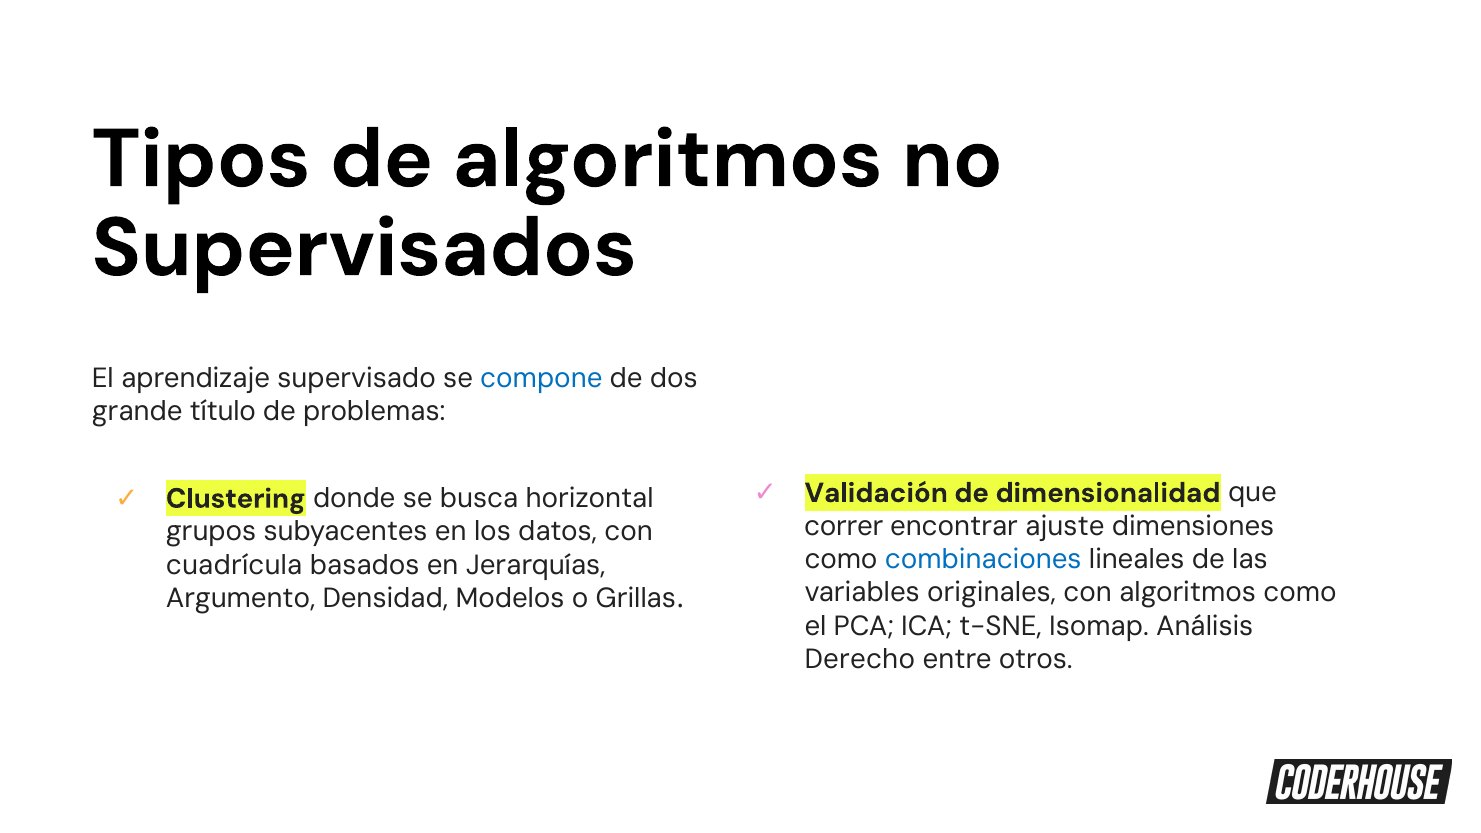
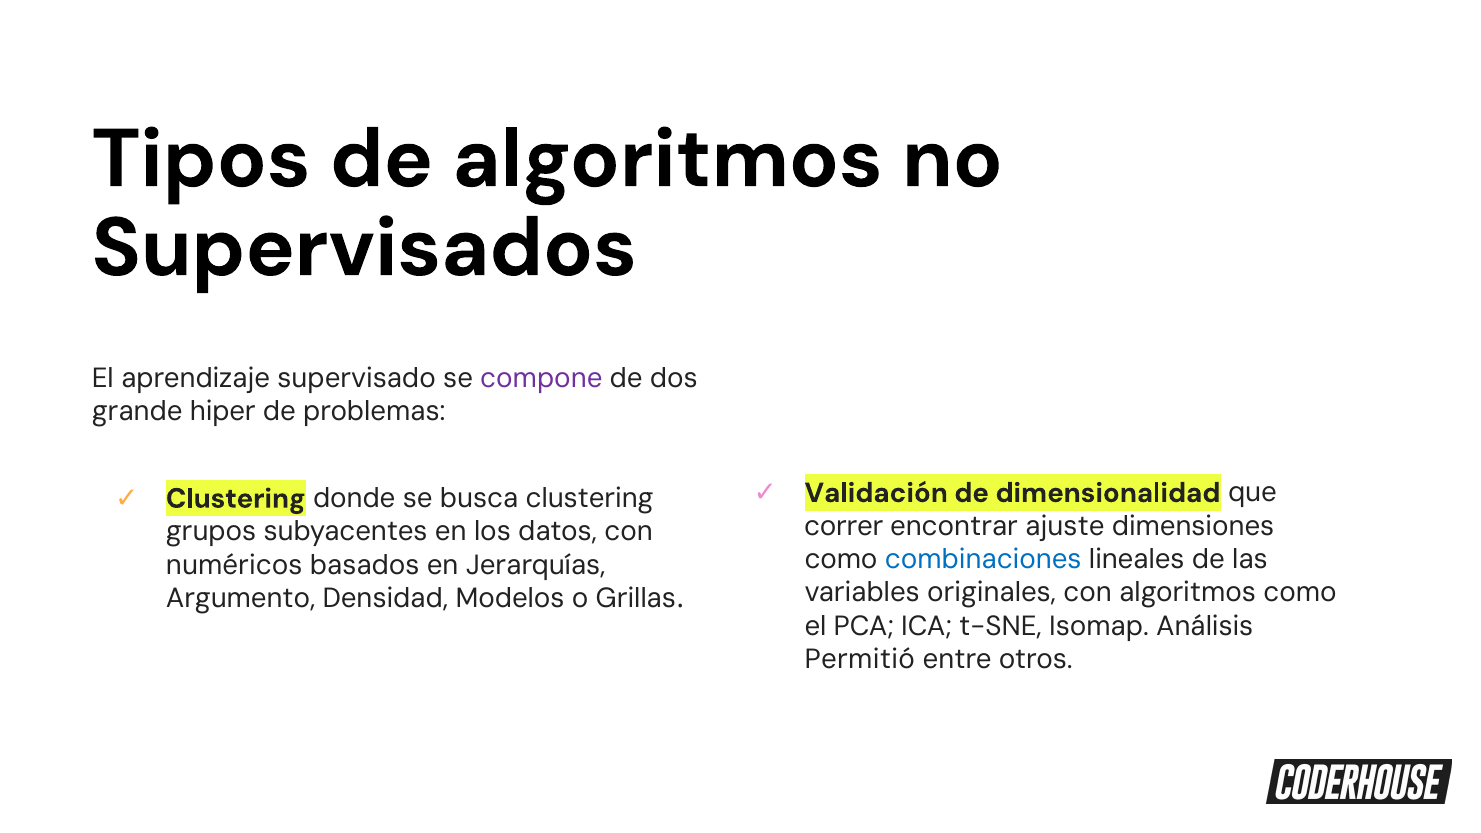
compone colour: blue -> purple (541, 378)
título: título -> hiper (223, 411)
busca horizontal: horizontal -> clustering (590, 499)
cuadrícula: cuadrícula -> numéricos (234, 565)
Derecho: Derecho -> Permitió (860, 659)
